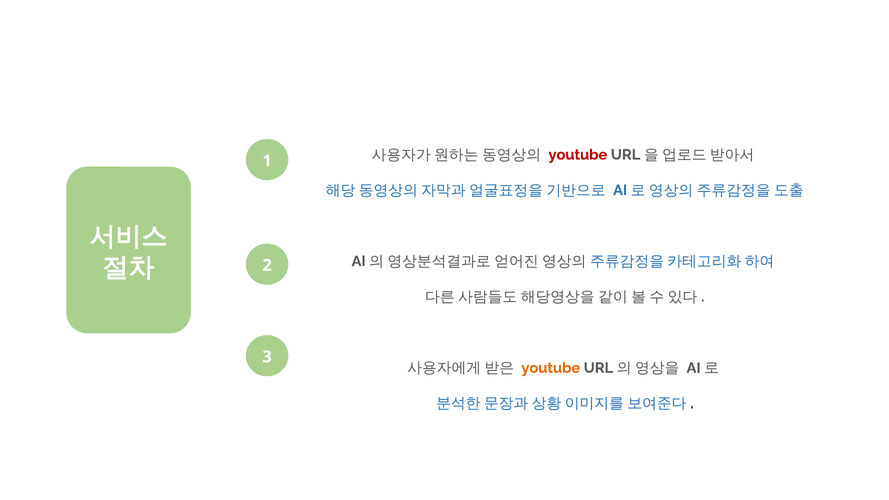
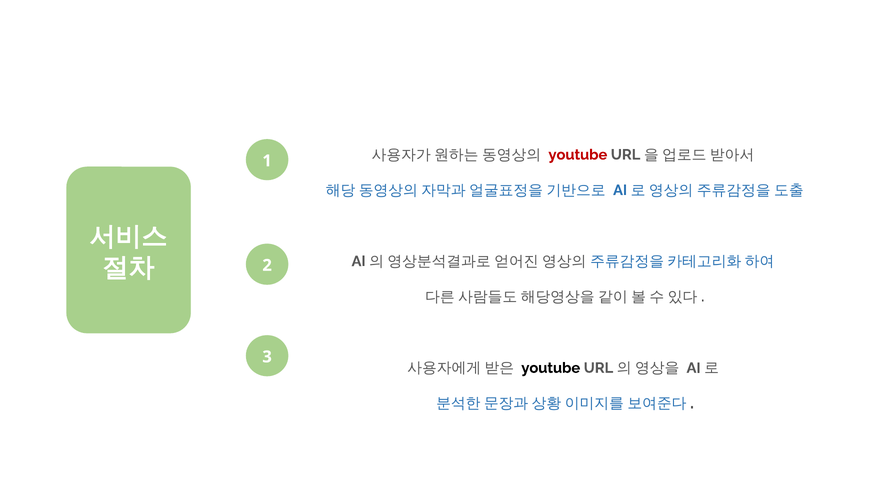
youtube colour: orange -> black (551, 368)
